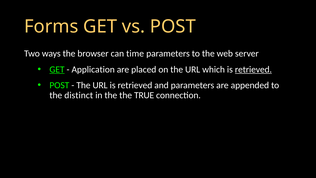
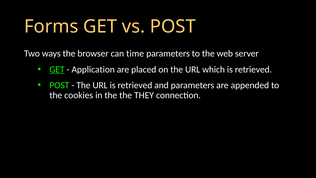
retrieved underline: present -> none (253, 69)
distinct: distinct -> cookies (79, 95)
TRUE: TRUE -> THEY (144, 95)
